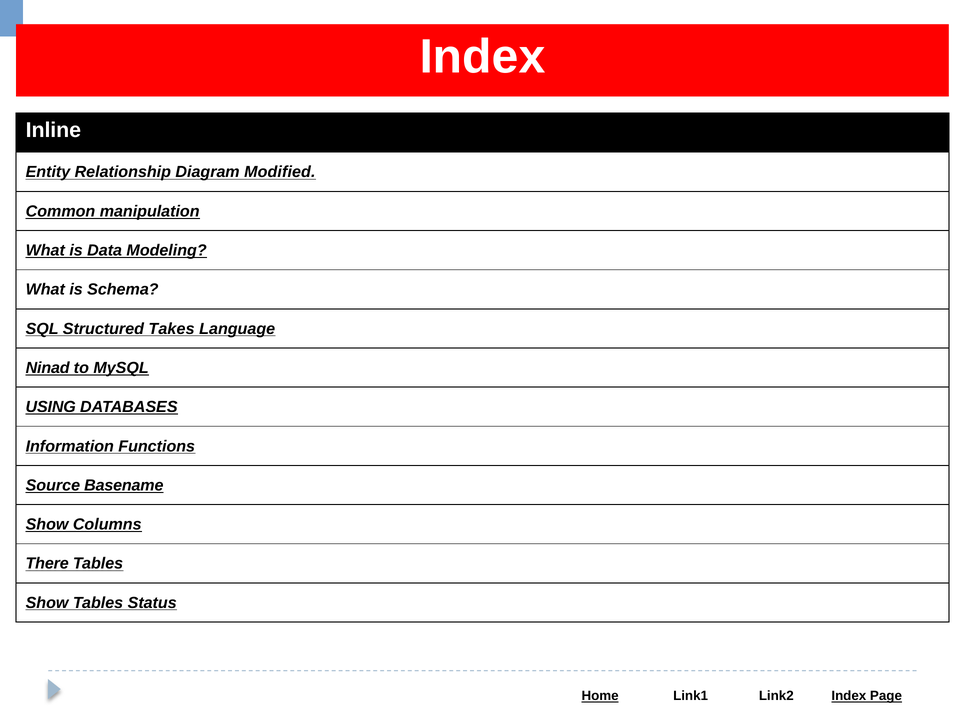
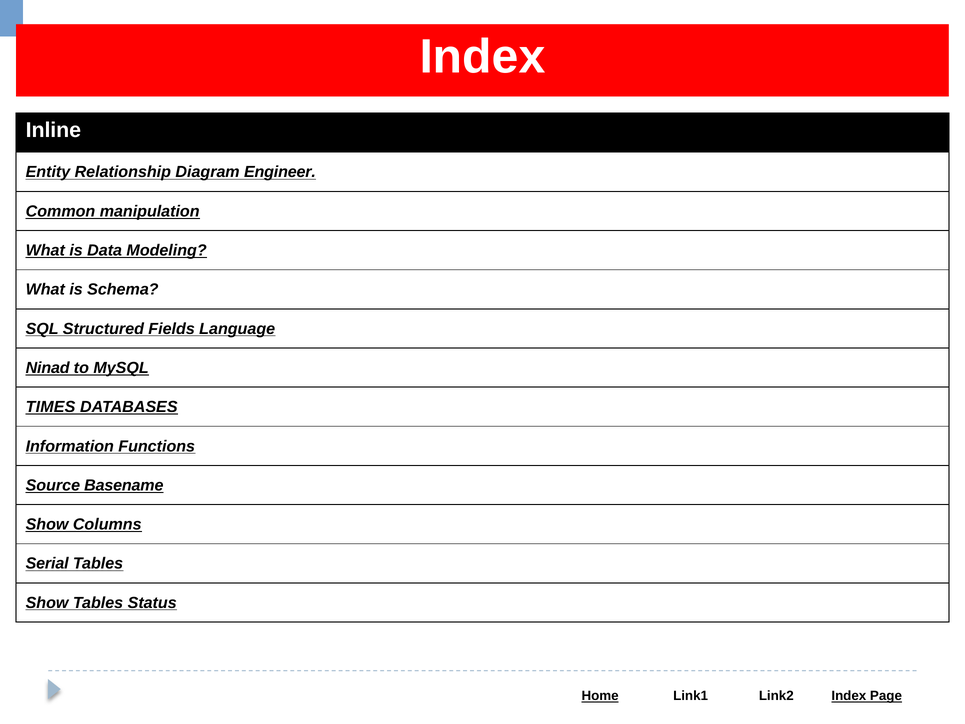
Modified: Modified -> Engineer (280, 172)
Takes: Takes -> Fields (172, 329)
USING: USING -> TIMES (51, 407)
There: There -> Serial (47, 563)
